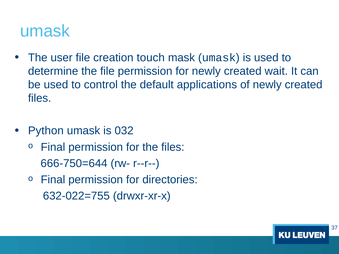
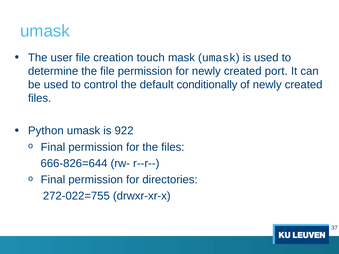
wait: wait -> port (276, 71)
applications: applications -> conditionally (207, 85)
032: 032 -> 922 (124, 131)
666-750=644: 666-750=644 -> 666-826=644 (74, 163)
632-022=755: 632-022=755 -> 272-022=755 (76, 196)
